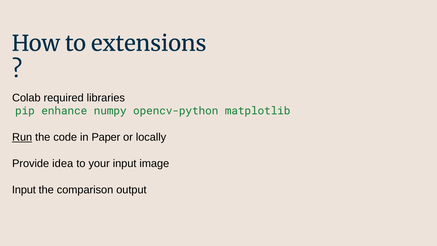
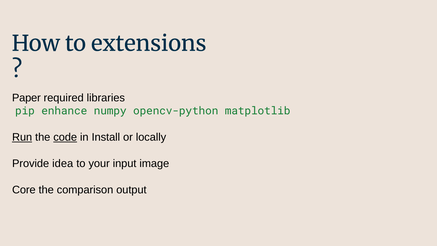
Colab: Colab -> Paper (26, 98)
code underline: none -> present (65, 137)
Paper: Paper -> Install (106, 137)
Input: Input -> Core (24, 190)
